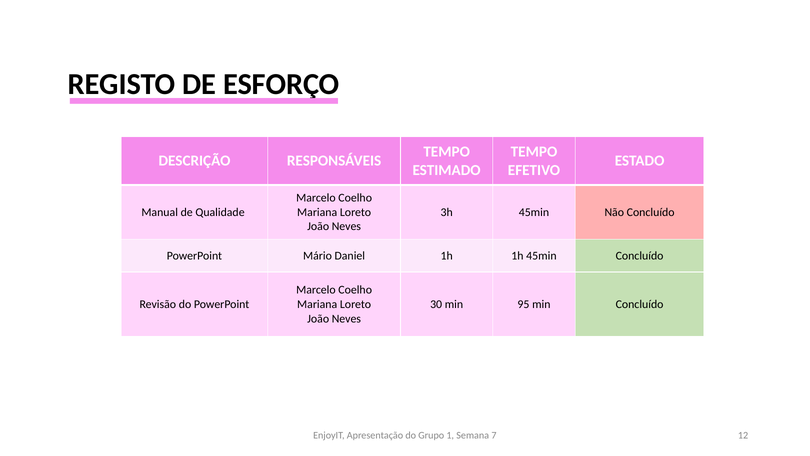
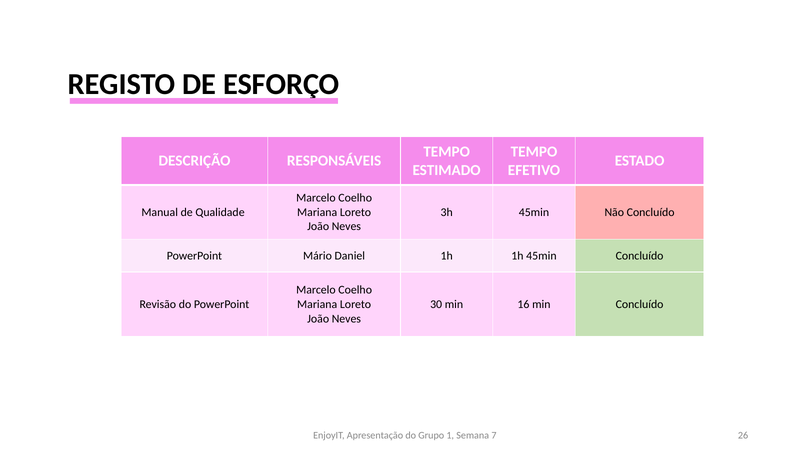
95: 95 -> 16 (523, 304)
12: 12 -> 26 (743, 435)
